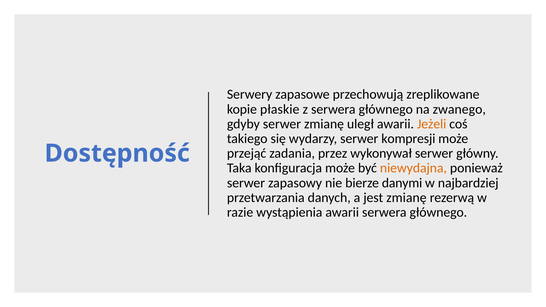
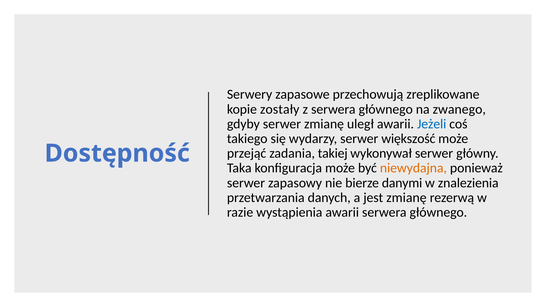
płaskie: płaskie -> zostały (280, 109)
Jeżeli colour: orange -> blue (432, 124)
kompresji: kompresji -> większość (408, 139)
przez: przez -> takiej (333, 153)
najbardziej: najbardziej -> znalezienia (468, 183)
